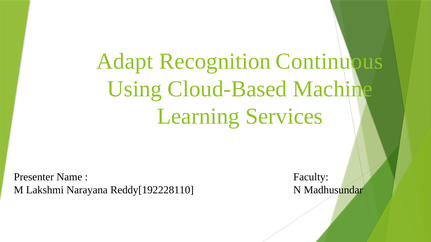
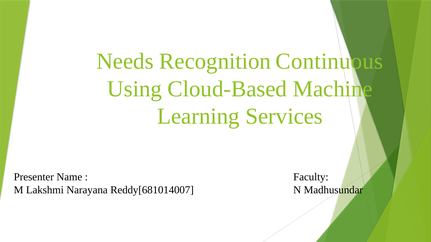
Adapt: Adapt -> Needs (125, 62)
Reddy[192228110: Reddy[192228110 -> Reddy[681014007 (152, 190)
